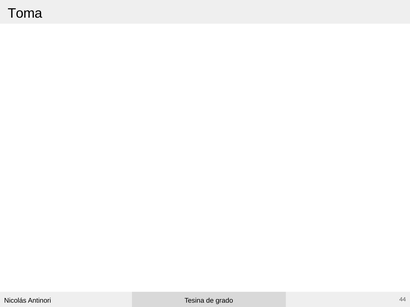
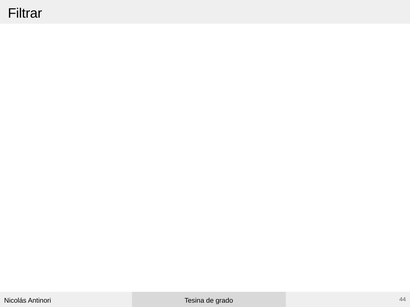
Toma: Toma -> Filtrar (25, 13)
